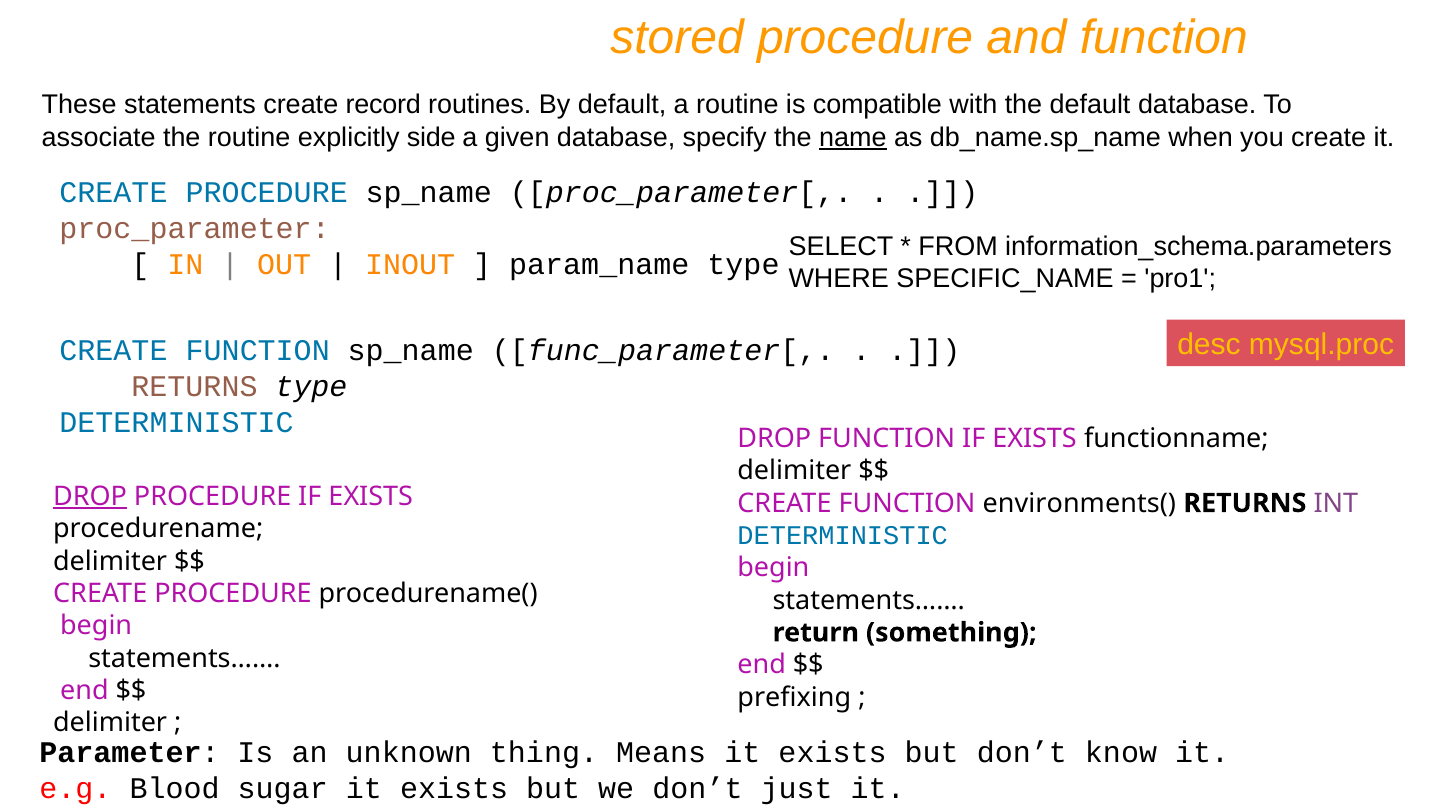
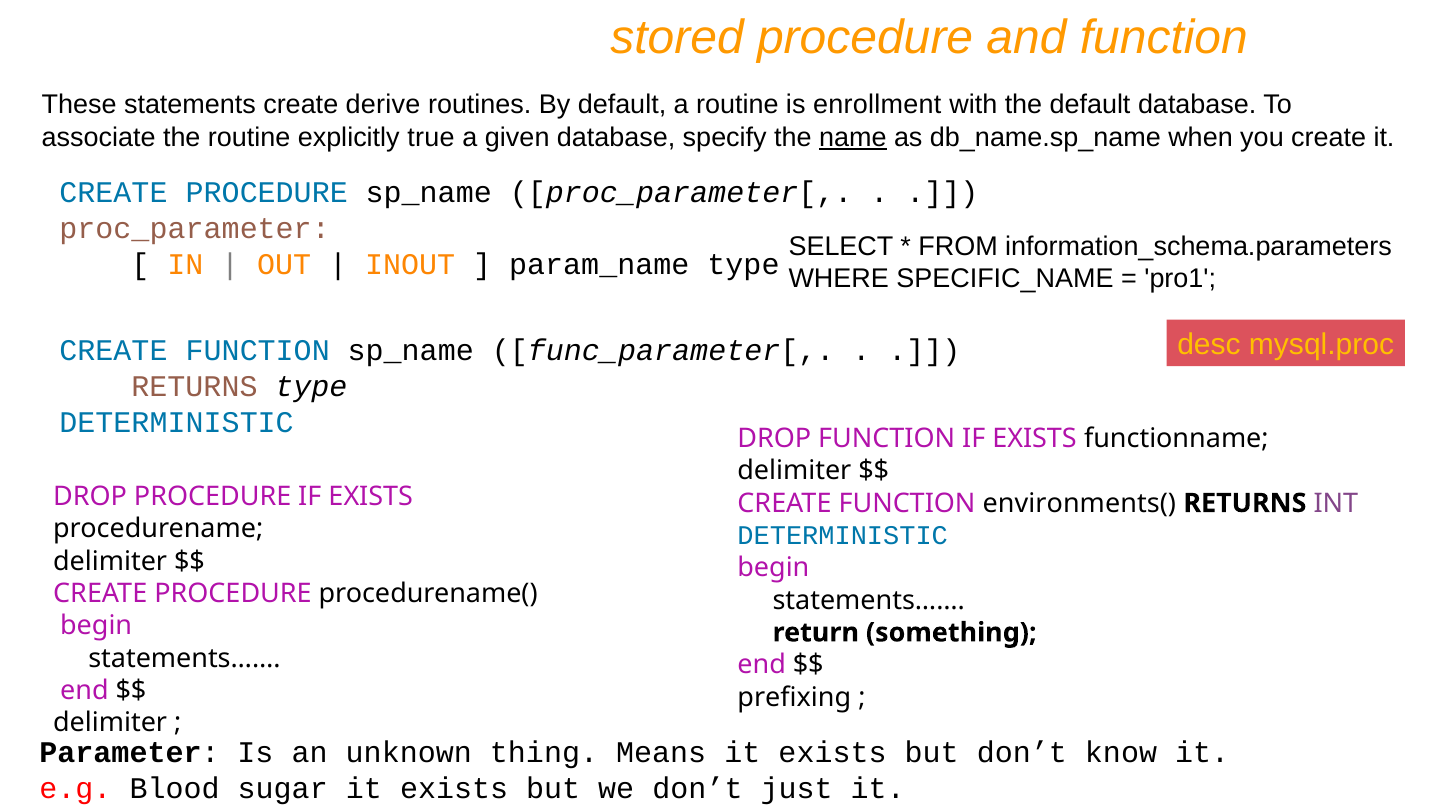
record: record -> derive (383, 105)
compatible: compatible -> enrollment (877, 105)
side: side -> true (431, 137)
DROP underline: present -> none (90, 497)
